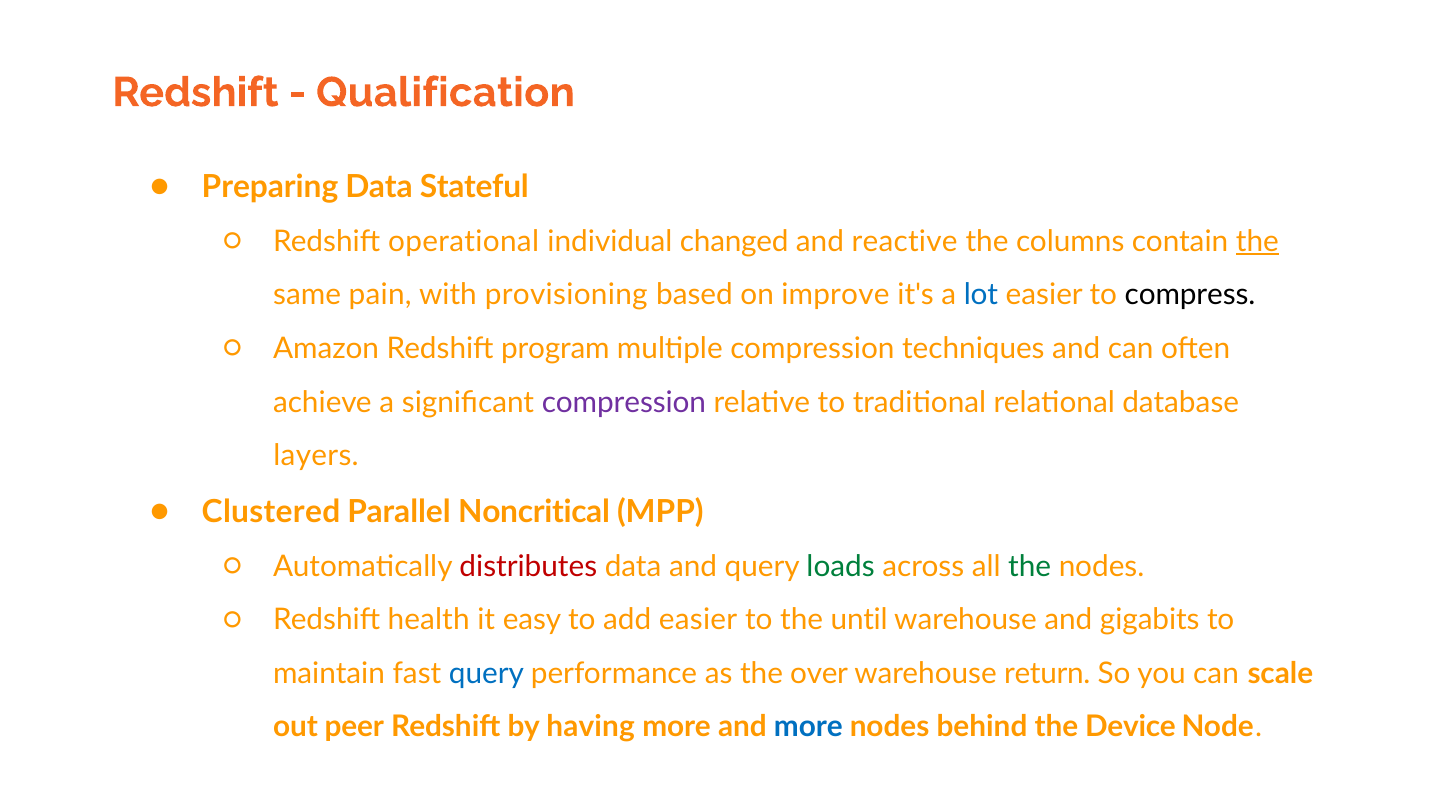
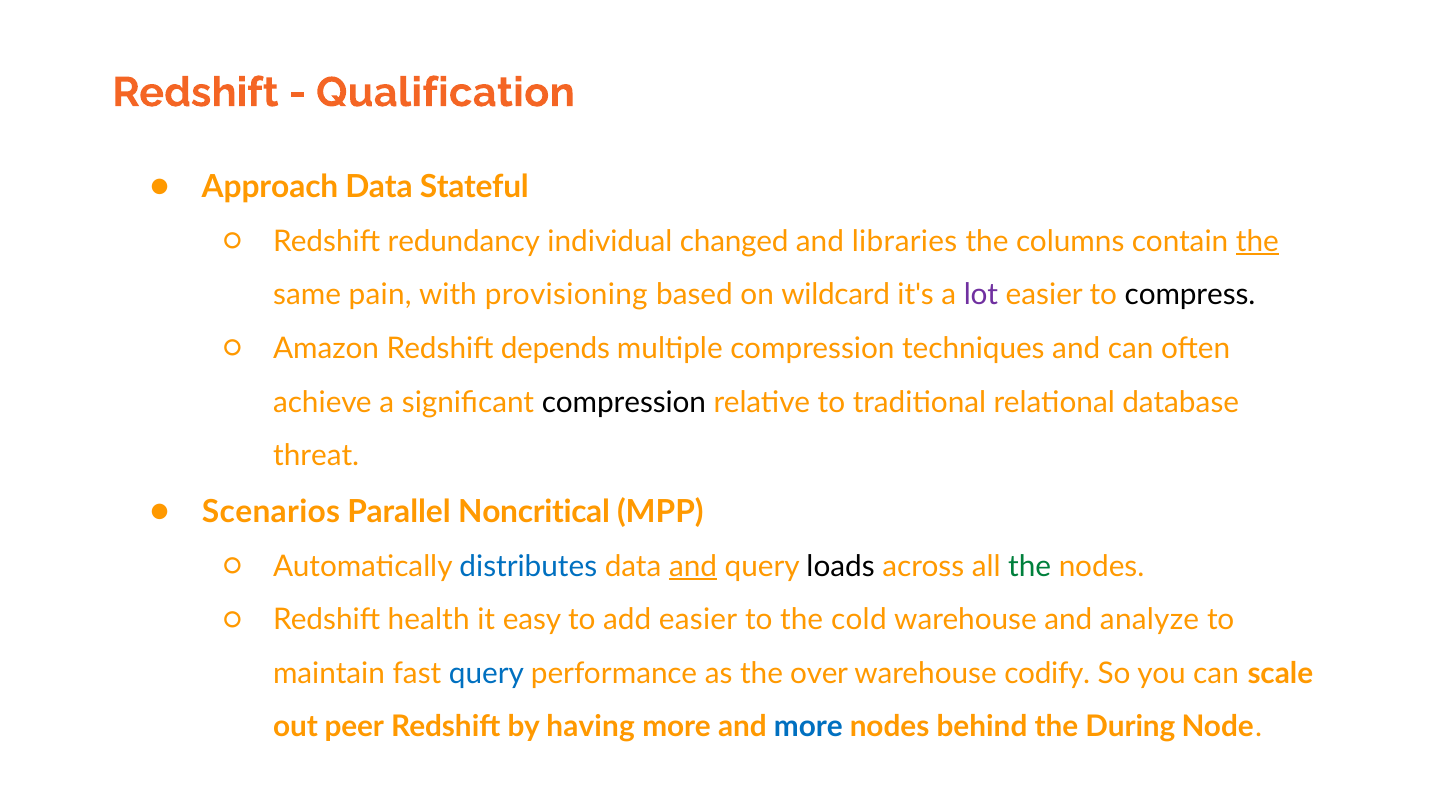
Preparing: Preparing -> Approach (270, 187)
operational: operational -> redundancy (464, 241)
reactive: reactive -> libraries (905, 241)
improve: improve -> wildcard (836, 295)
lot colour: blue -> purple (981, 295)
program: program -> depends (555, 349)
compression colour: purple -> black (624, 402)
layers: layers -> threat (316, 456)
Clustered: Clustered -> Scenarios (271, 512)
distributes colour: red -> blue (528, 566)
and underline: none -> present (693, 566)
loads colour: green -> black (841, 566)
until: until -> cold (859, 620)
gigabits: gigabits -> analyze (1150, 620)
return: return -> codify (1047, 673)
Device: Device -> During (1130, 727)
